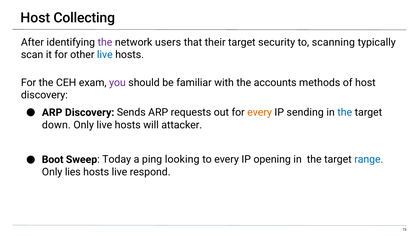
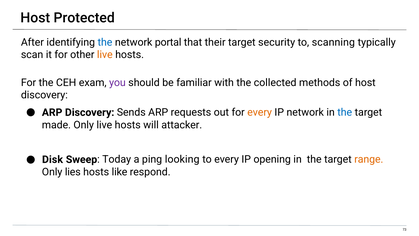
Collecting: Collecting -> Protected (84, 18)
the colour: purple -> blue (105, 42)
users: users -> portal (168, 42)
live colour: blue -> orange (105, 55)
accounts: accounts -> collected (275, 82)
IP sending: sending -> network (305, 112)
down: down -> made (56, 125)
Boot: Boot -> Disk (53, 159)
range colour: blue -> orange (369, 159)
hosts live: live -> like (120, 172)
